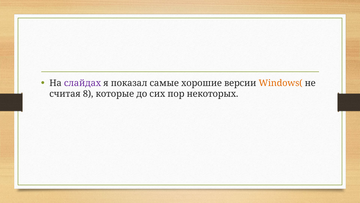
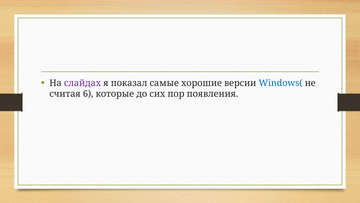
Windows( colour: orange -> blue (281, 83)
8: 8 -> 6 (88, 94)
некоторых: некоторых -> появления (212, 94)
